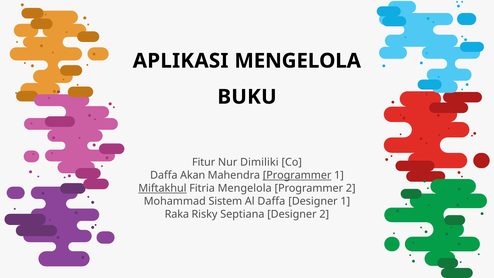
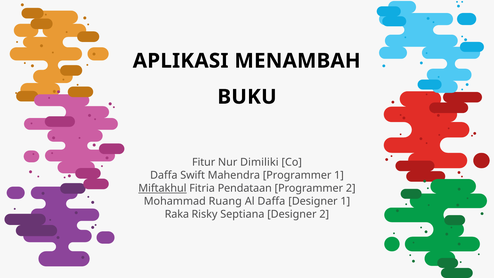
APLIKASI MENGELOLA: MENGELOLA -> MENAMBAH (298, 61)
Akan: Akan -> Swift (193, 175)
Programmer underline: present -> none (297, 175)
Fitria Mengelola: Mengelola -> Pendataan (245, 188)
Sistem: Sistem -> Ruang (225, 201)
